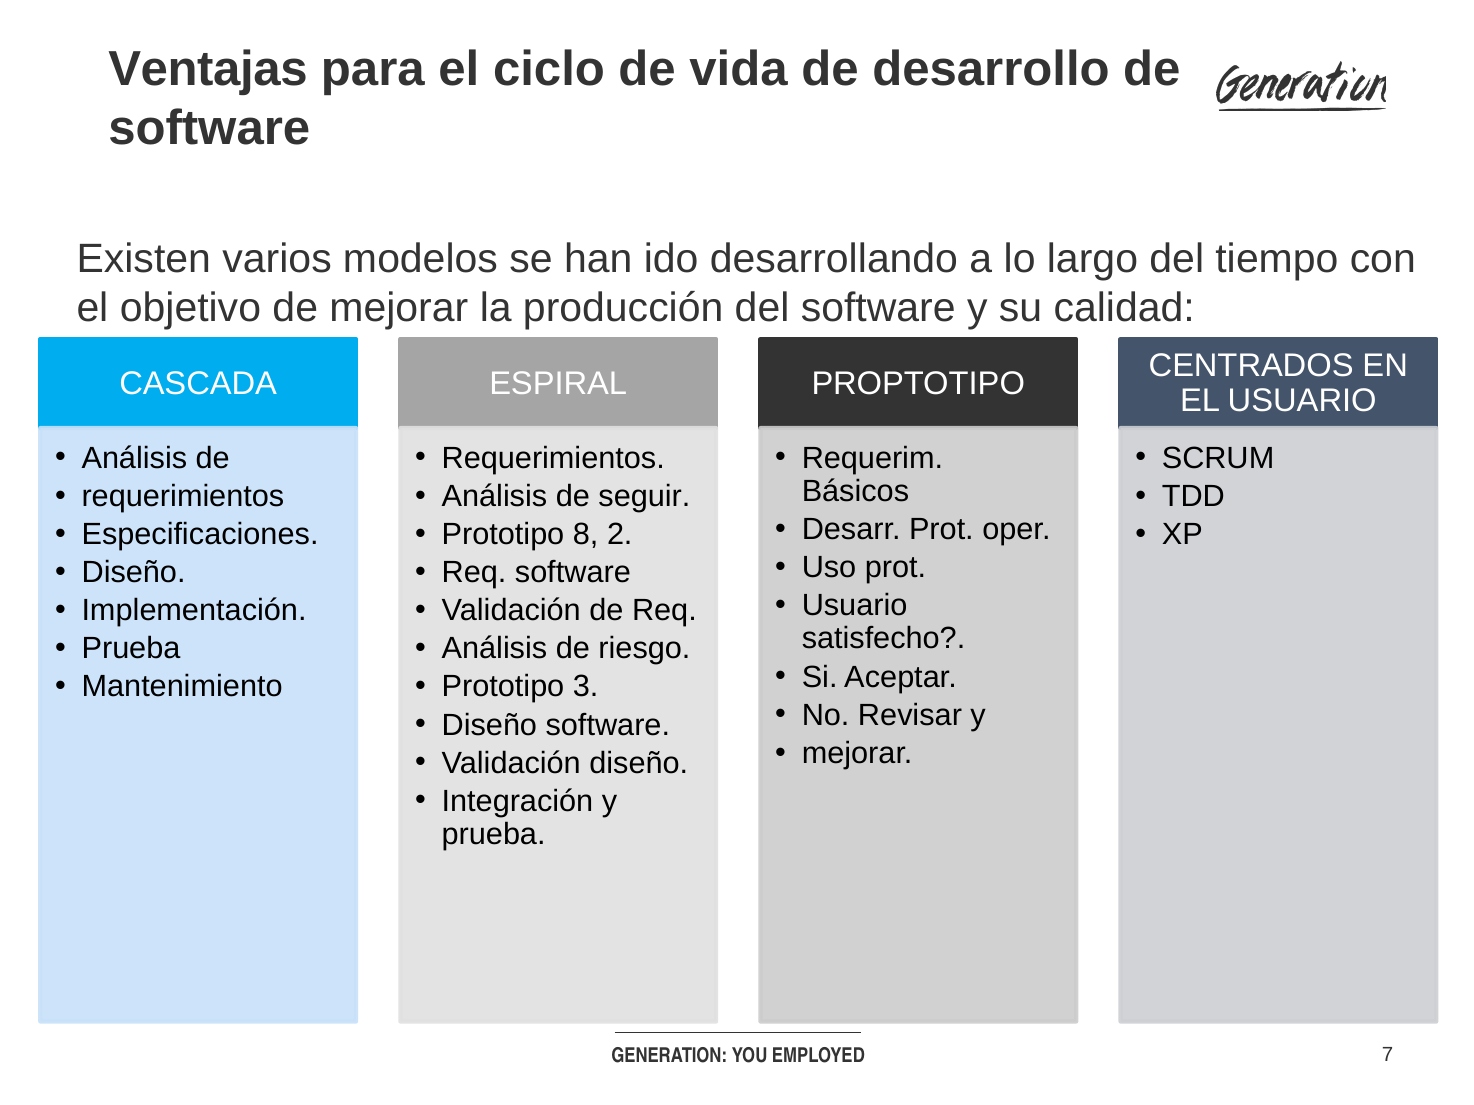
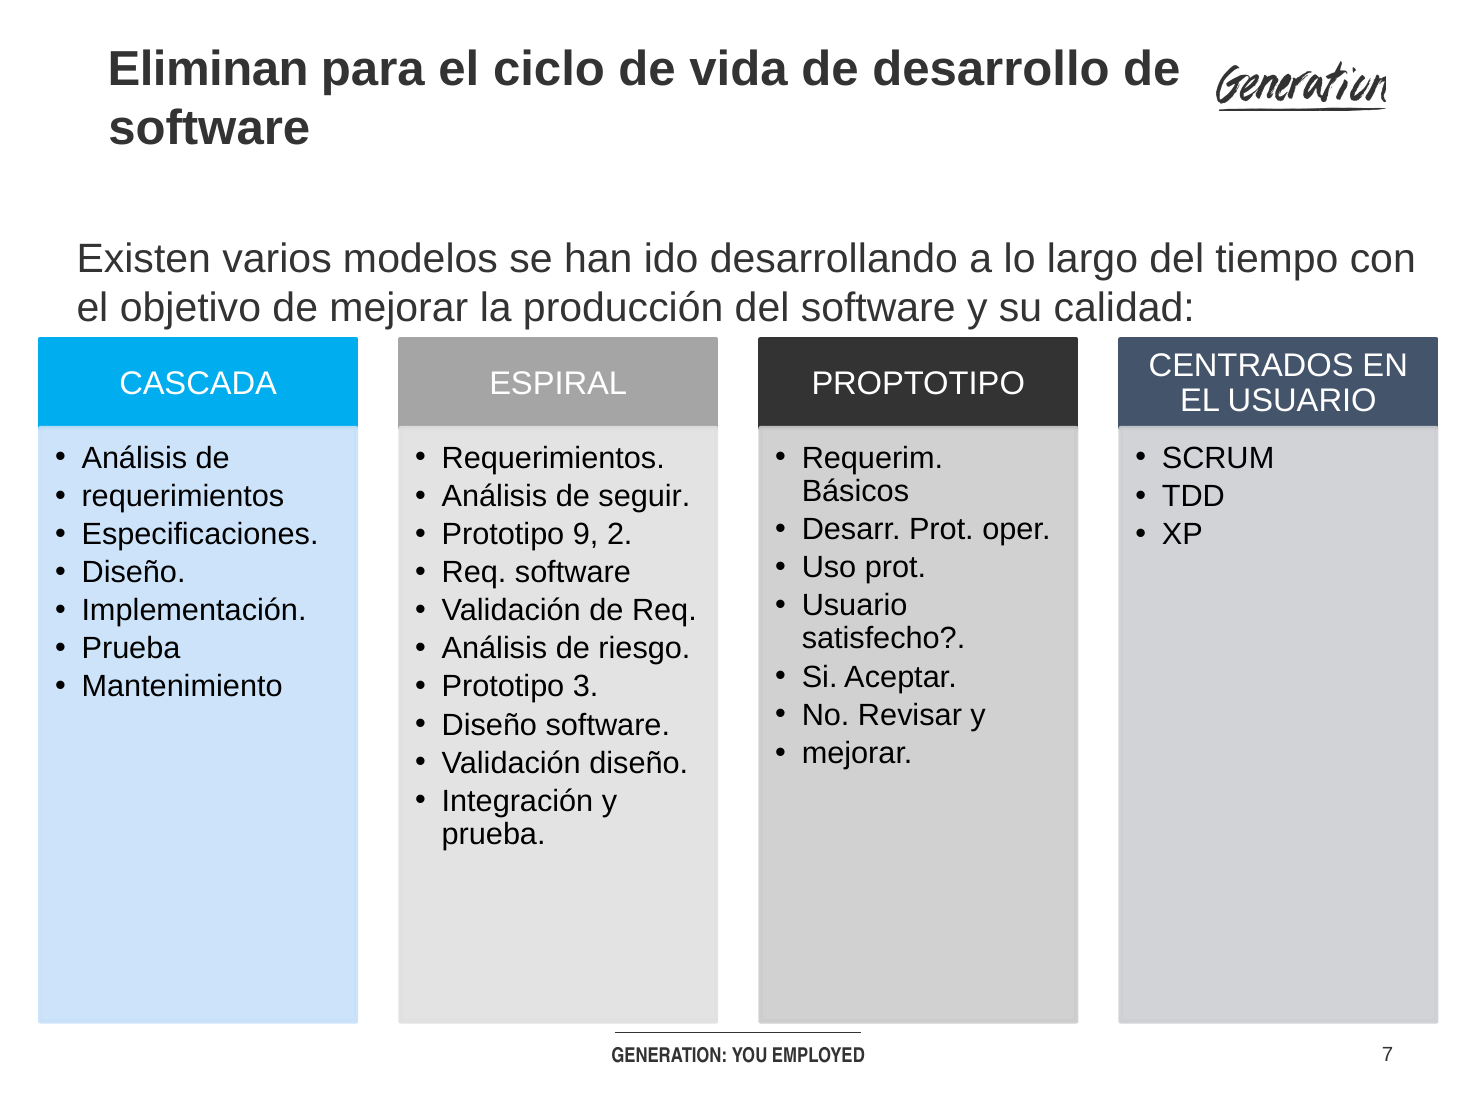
Ventajas: Ventajas -> Eliminan (208, 70)
8: 8 -> 9 (586, 535)
